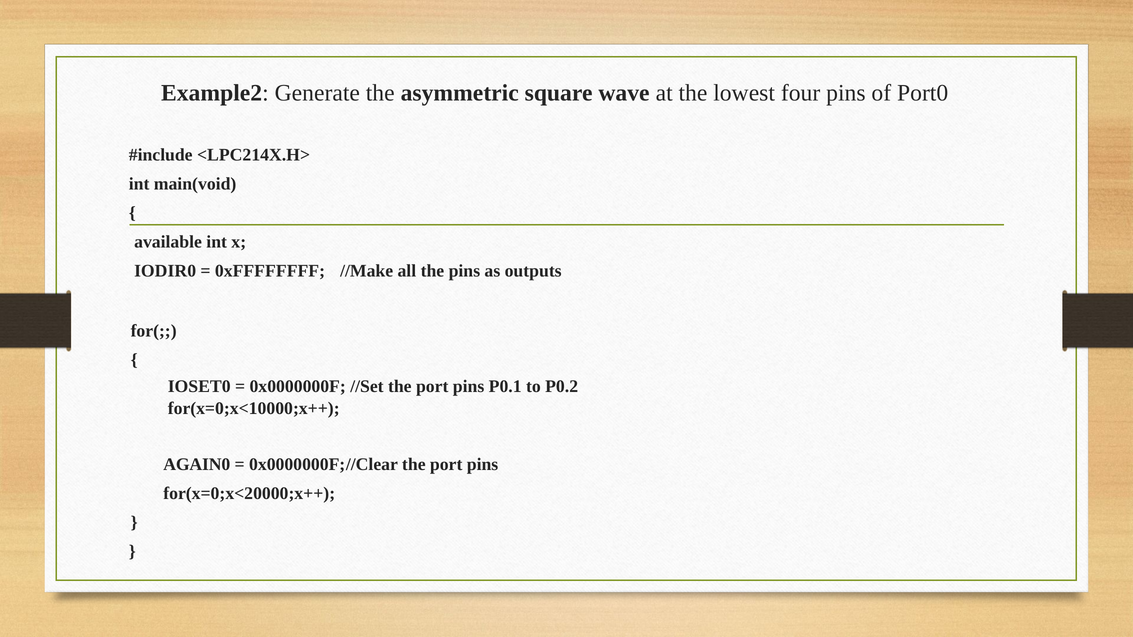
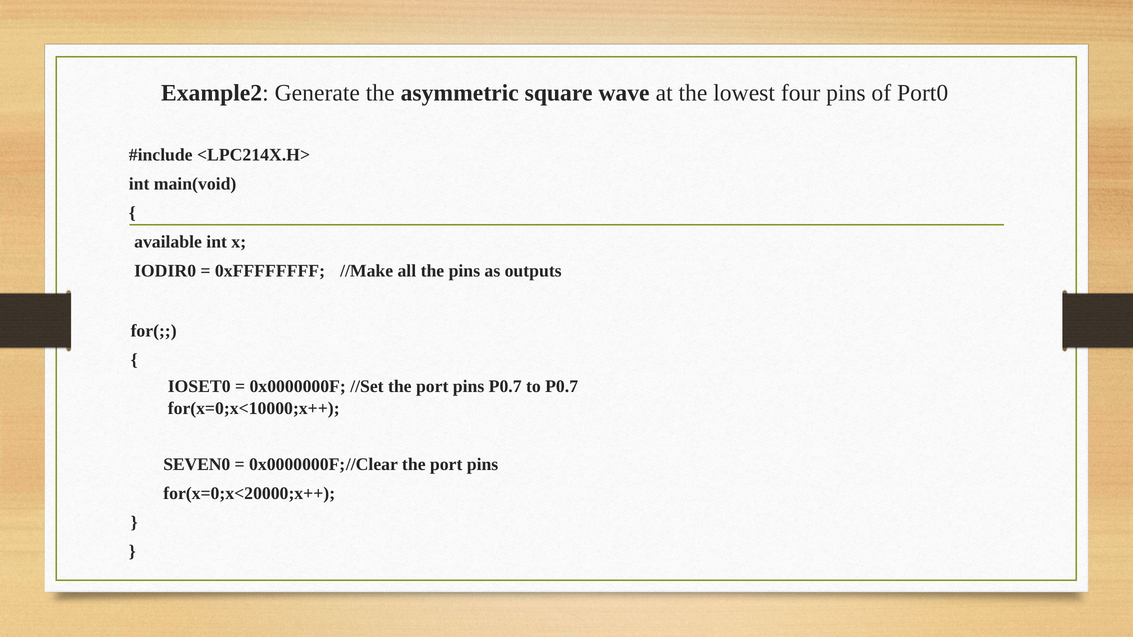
pins P0.1: P0.1 -> P0.7 (505, 386)
to P0.2: P0.2 -> P0.7 (562, 386)
AGAIN0: AGAIN0 -> SEVEN0 (197, 464)
